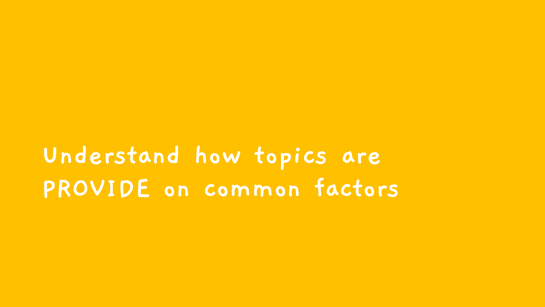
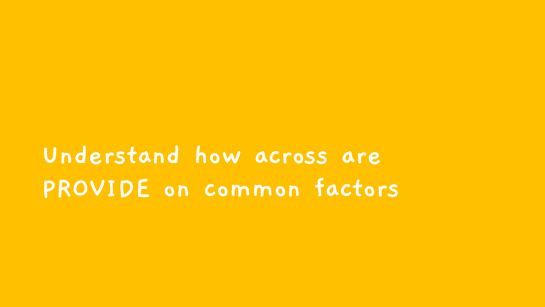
topics: topics -> across (291, 153)
